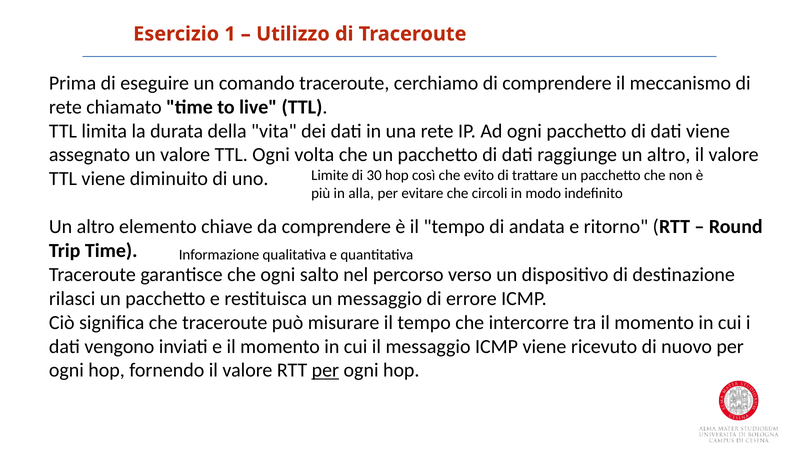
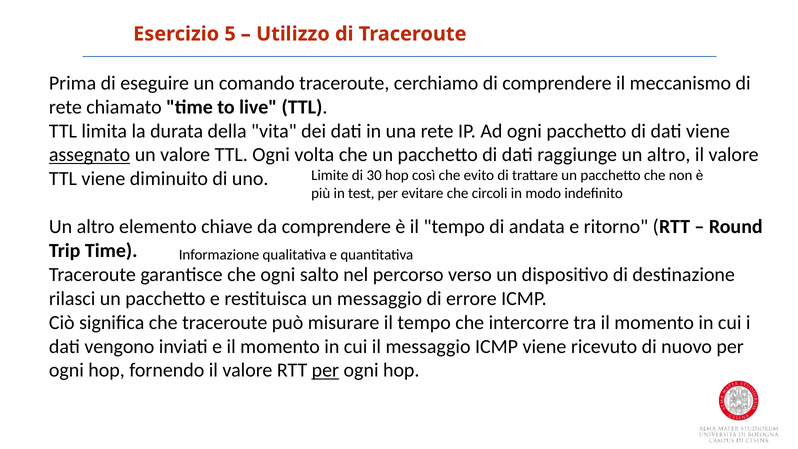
1: 1 -> 5 (230, 34)
assegnato underline: none -> present (90, 155)
alla: alla -> test (361, 193)
